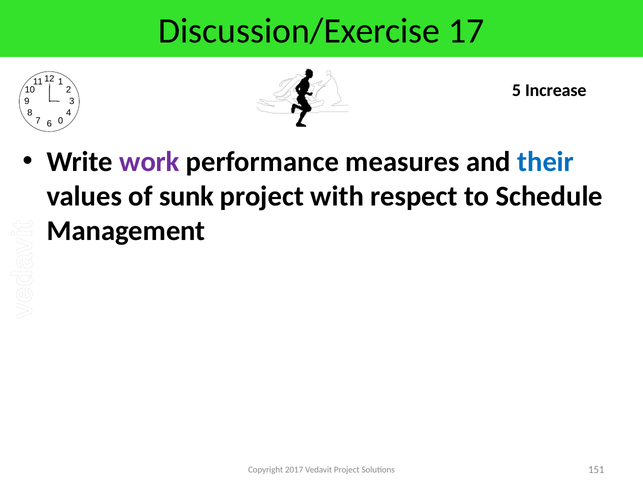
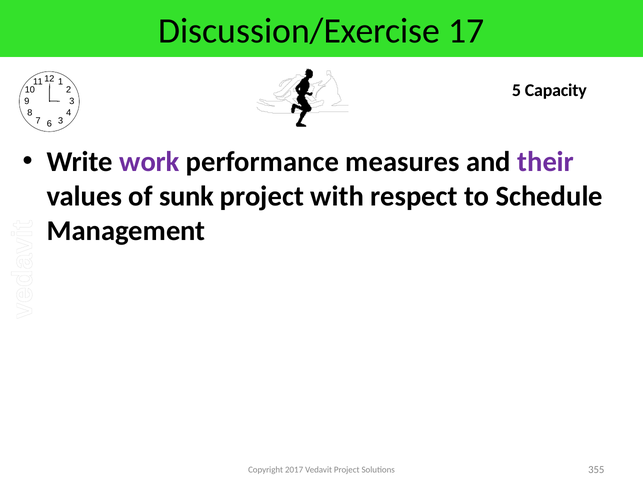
Increase: Increase -> Capacity (556, 90)
0: 0 -> 3 (61, 121)
their colour: blue -> purple (546, 162)
151: 151 -> 355 (596, 469)
